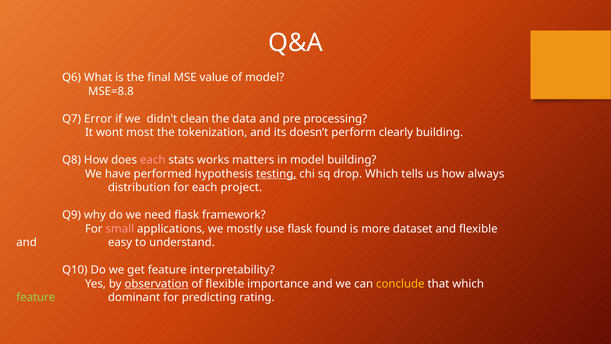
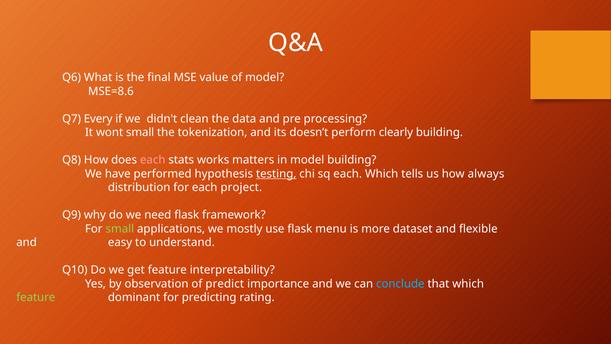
MSE=8.8: MSE=8.8 -> MSE=8.6 (111, 91)
Error: Error -> Every (98, 119)
wont most: most -> small (140, 132)
sq drop: drop -> each (348, 174)
small colour: pink -> light green (120, 229)
found: found -> menu (331, 229)
observation underline: present -> none (157, 284)
of flexible: flexible -> predict (225, 284)
conclude colour: yellow -> light blue (400, 284)
